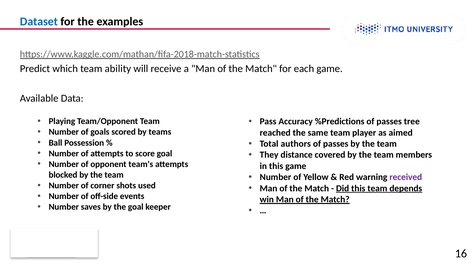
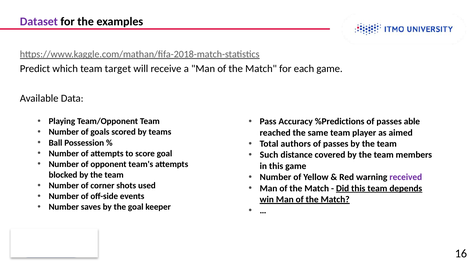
Dataset colour: blue -> purple (39, 22)
ability: ability -> target (118, 69)
tree: tree -> able (412, 121)
They: They -> Such (269, 155)
